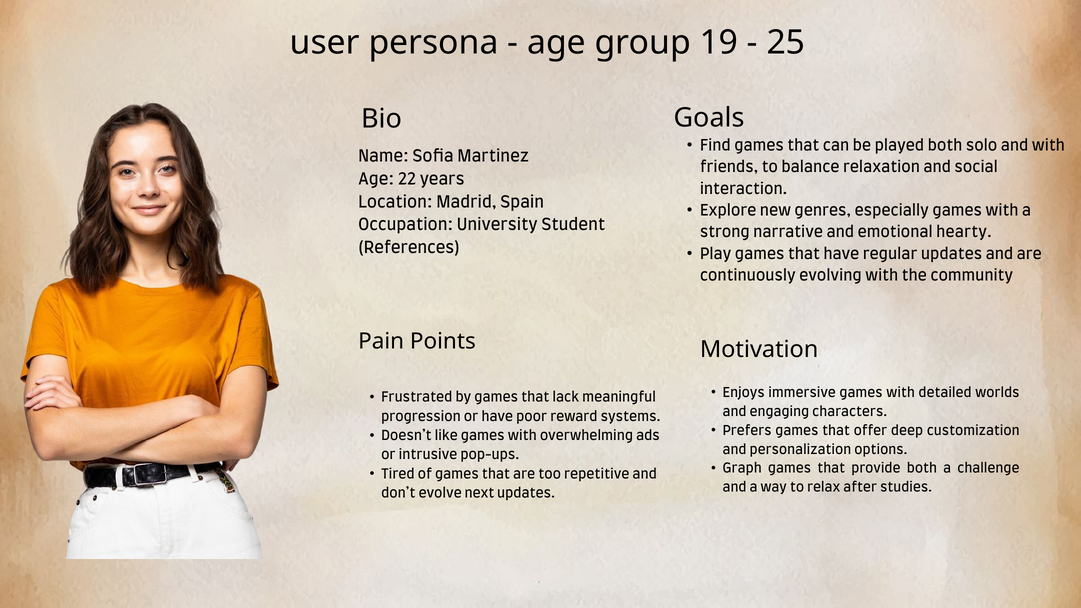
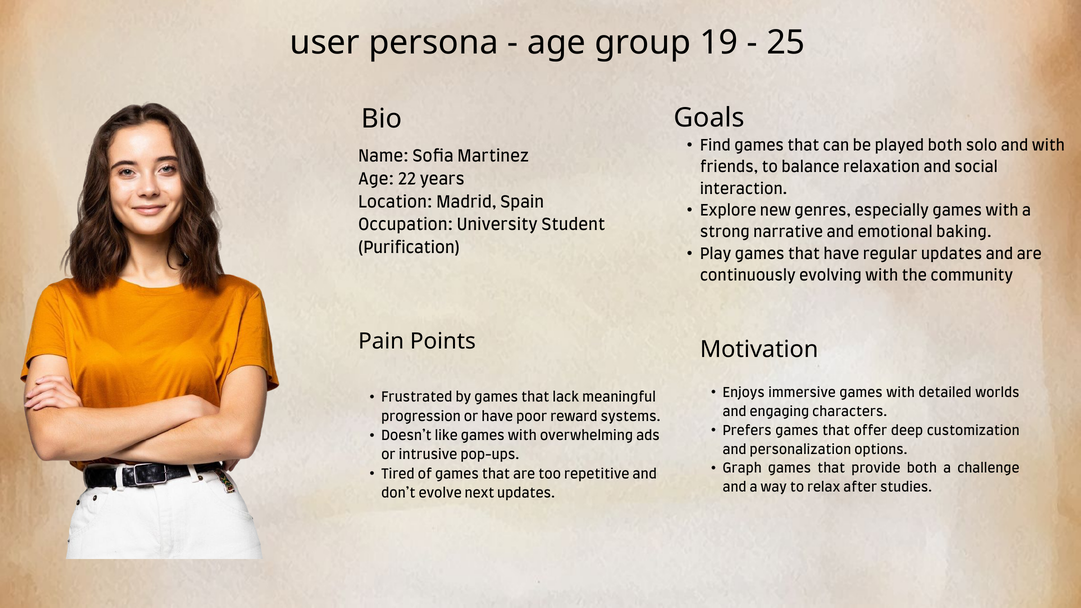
hearty: hearty -> baking (964, 232)
References: References -> Purification (409, 248)
